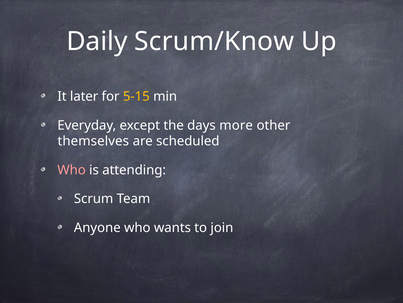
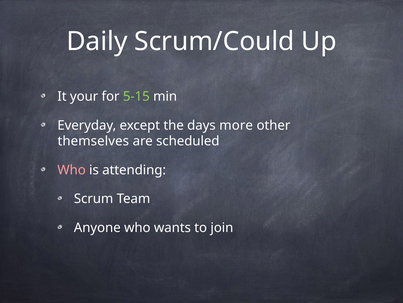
Scrum/Know: Scrum/Know -> Scrum/Could (214, 41)
later: later -> your (84, 96)
5-15 colour: yellow -> light green (136, 96)
